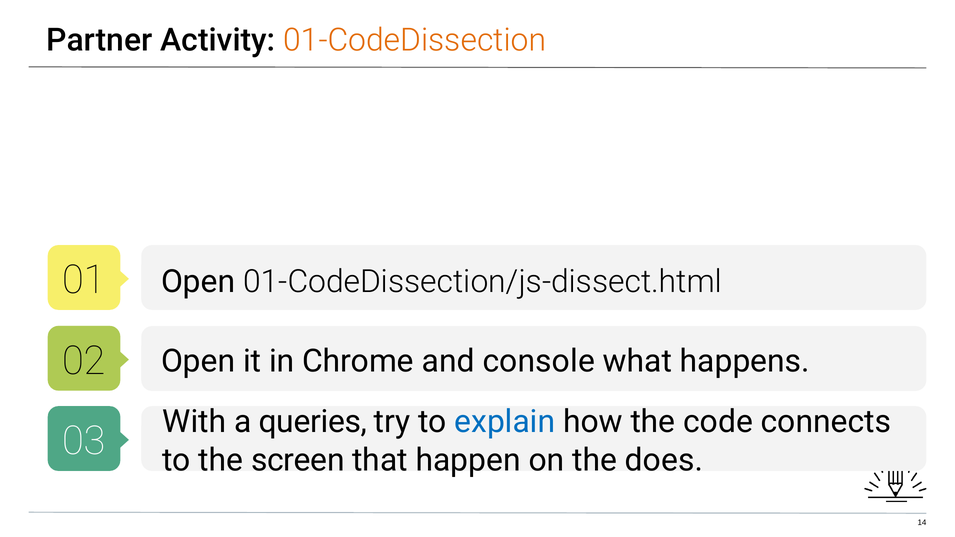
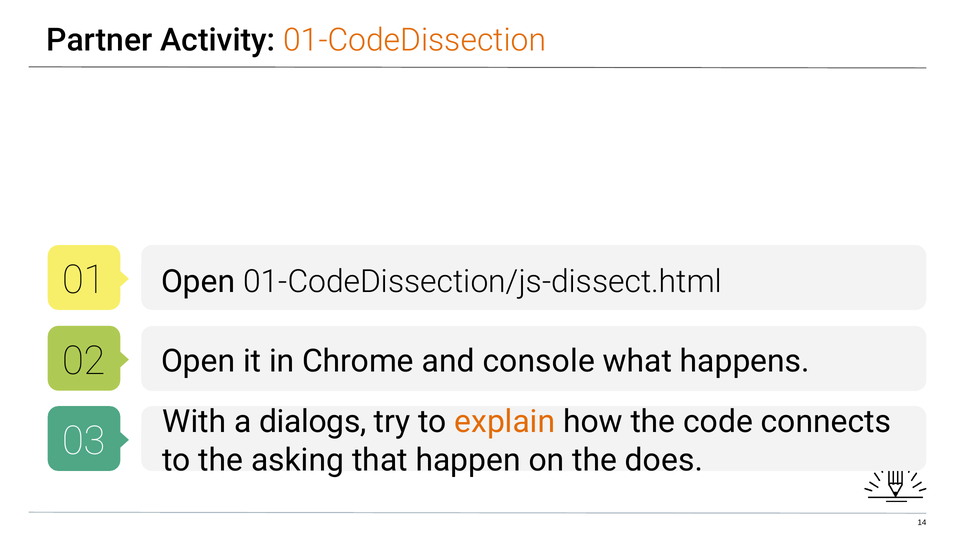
queries: queries -> dialogs (313, 422)
explain colour: blue -> orange (505, 422)
screen: screen -> asking (298, 460)
